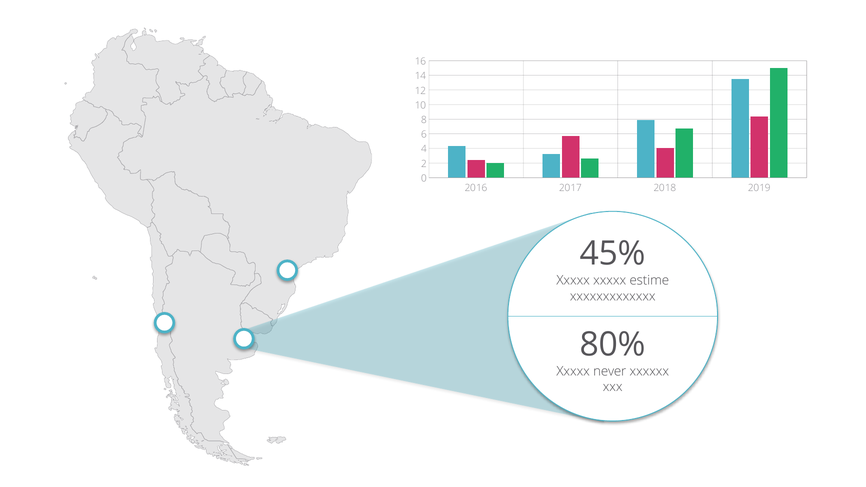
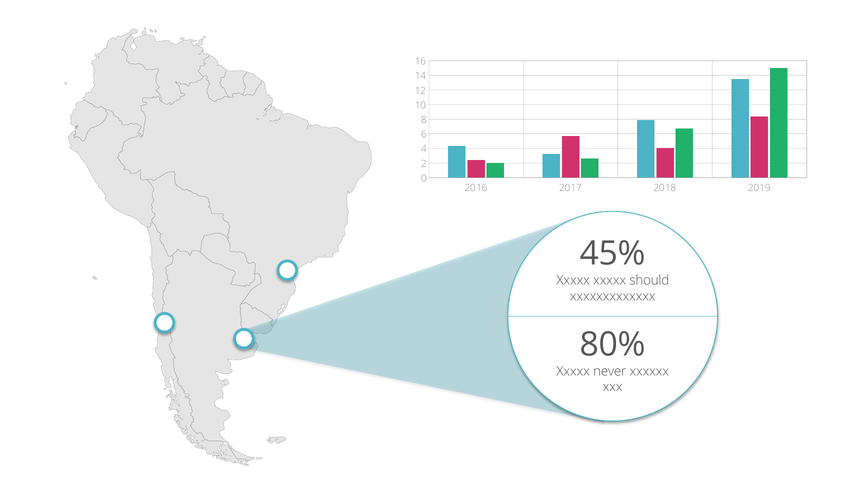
estime: estime -> should (649, 281)
